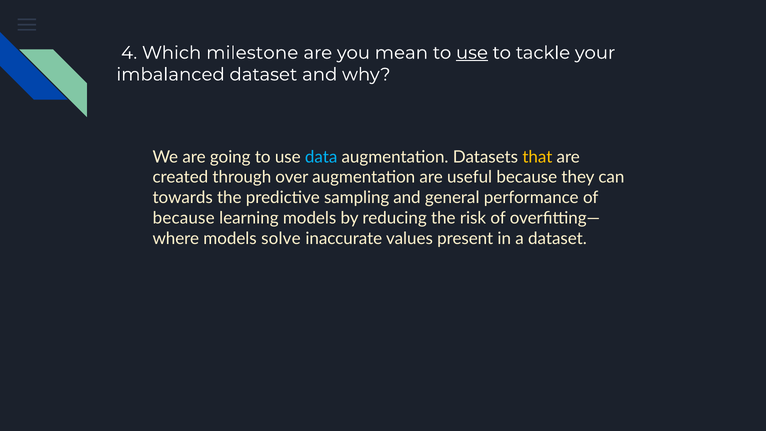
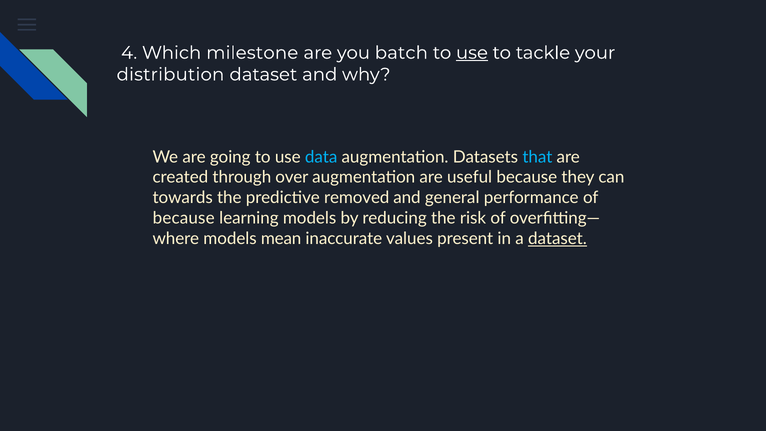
mean: mean -> batch (401, 53)
imbalanced: imbalanced -> distribution (170, 74)
that colour: yellow -> light blue (537, 157)
sampling: sampling -> removed (357, 198)
solve: solve -> mean (281, 239)
dataset underline: none -> present (557, 239)
